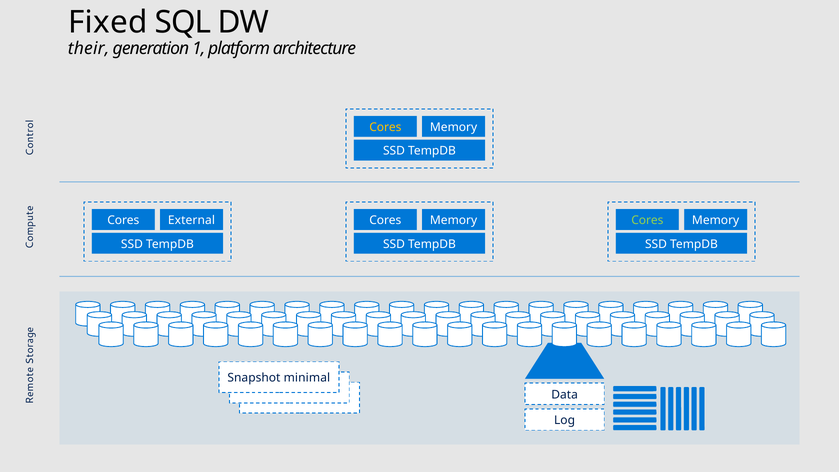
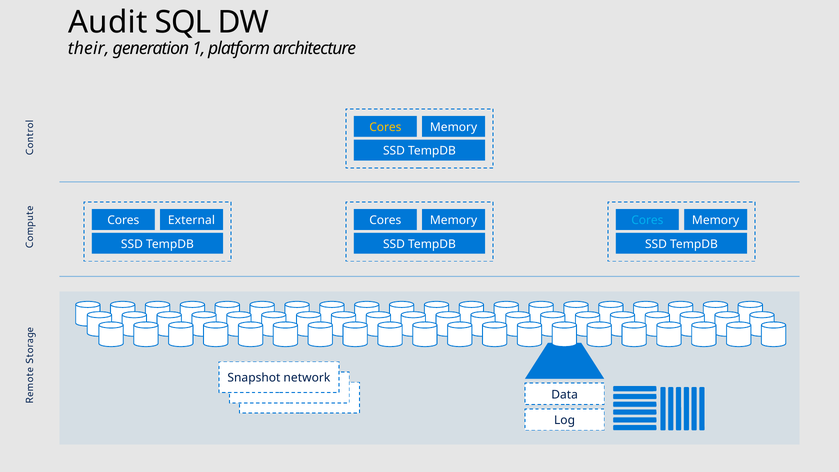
Fixed: Fixed -> Audit (108, 22)
Cores colour: light green -> light blue (647, 220)
minimal: minimal -> network (307, 378)
